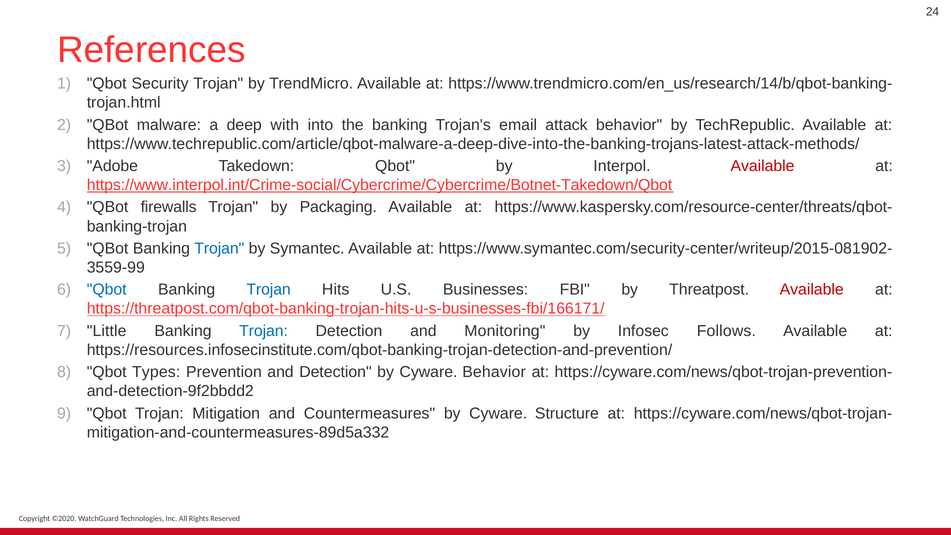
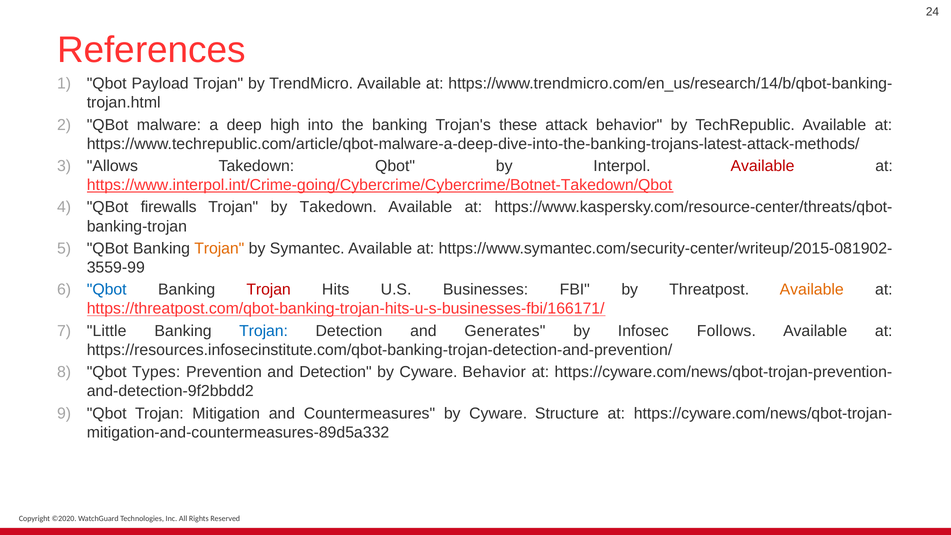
Security: Security -> Payload (160, 84)
with: with -> high (285, 125)
email: email -> these (518, 125)
Adobe: Adobe -> Allows (112, 166)
https://www.interpol.int/Crime-social/Cybercrime/Cybercrime/Botnet-Takedown/Qbot: https://www.interpol.int/Crime-social/Cybercrime/Cybercrime/Botnet-Takedown/Qbot -> https://www.interpol.int/Crime-going/Cybercrime/Cybercrime/Botnet-Takedown/Qbot (380, 185)
by Packaging: Packaging -> Takedown (338, 207)
Trojan colour: blue -> orange (219, 248)
Trojan colour: blue -> red (269, 290)
Available colour: red -> orange (812, 290)
Monitoring: Monitoring -> Generates (505, 331)
